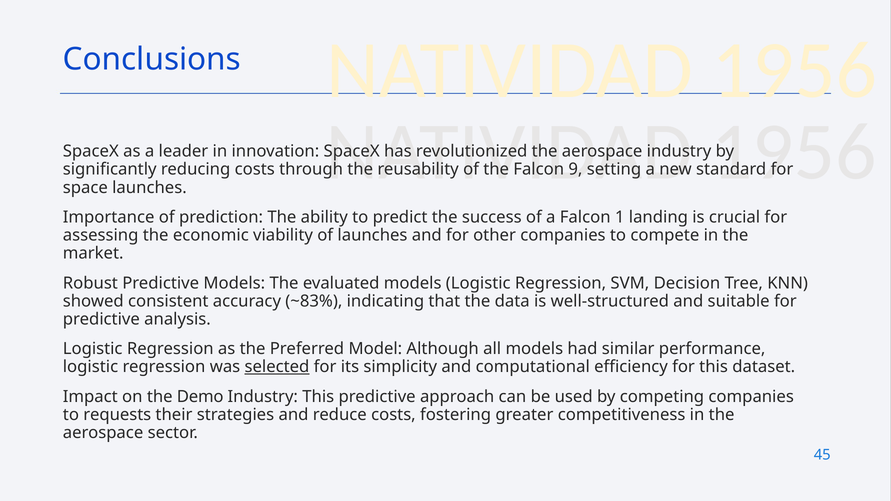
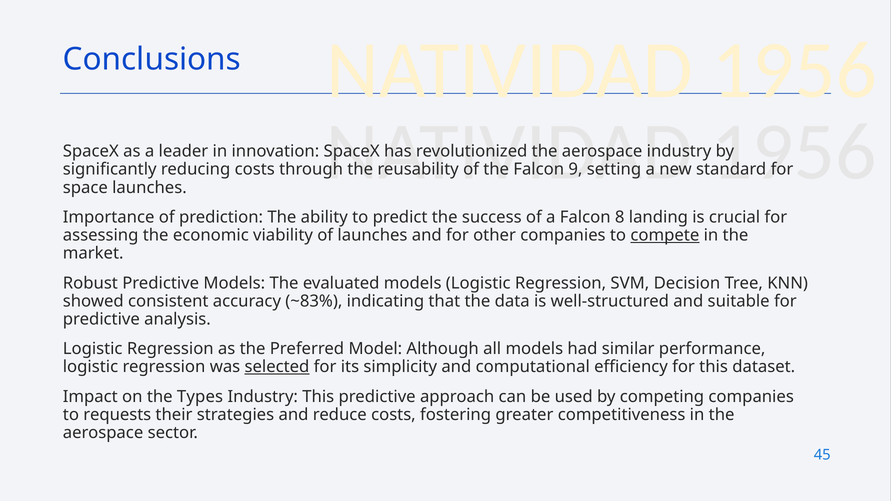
1: 1 -> 8 (620, 217)
compete underline: none -> present (665, 235)
Demo: Demo -> Types (200, 397)
